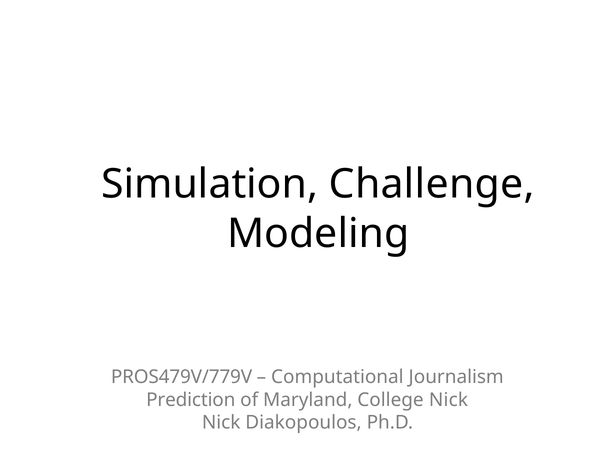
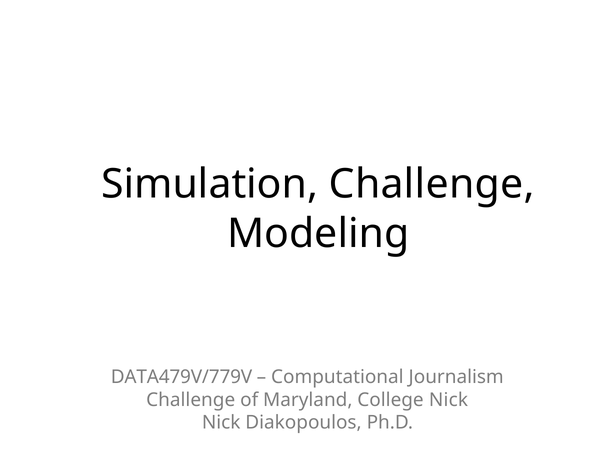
PROS479V/779V: PROS479V/779V -> DATA479V/779V (182, 377)
Prediction: Prediction -> Challenge (191, 400)
